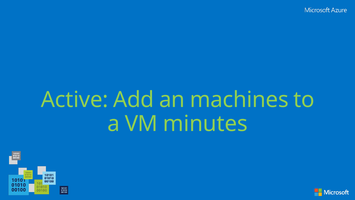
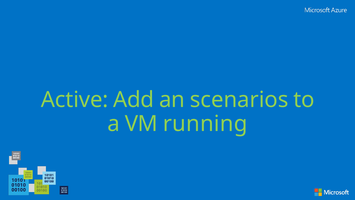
machines: machines -> scenarios (239, 100)
minutes: minutes -> running (205, 124)
